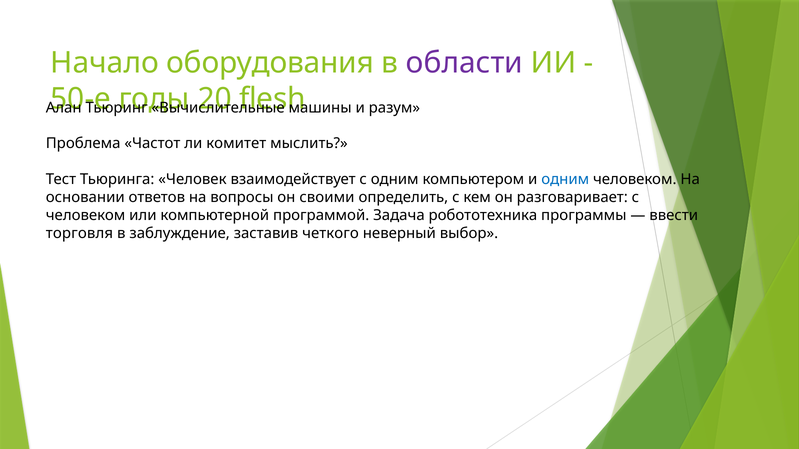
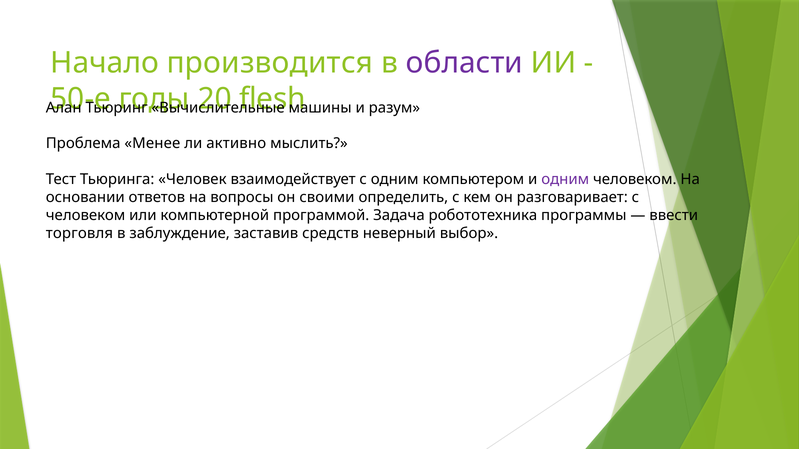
оборудования: оборудования -> производится (270, 63)
Частот: Частот -> Менее (152, 144)
комитет: комитет -> активно (236, 144)
одним colour: blue -> purple (565, 180)
четкого: четкого -> средств (331, 234)
